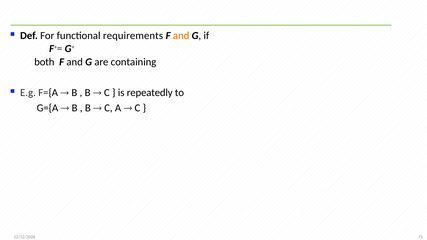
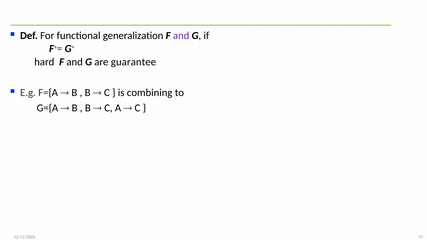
requirements: requirements -> generalization (133, 36)
and colour: orange -> purple (181, 36)
both: both -> hard (44, 62)
containing: containing -> guarantee (133, 62)
repeatedly: repeatedly -> combining (150, 93)
